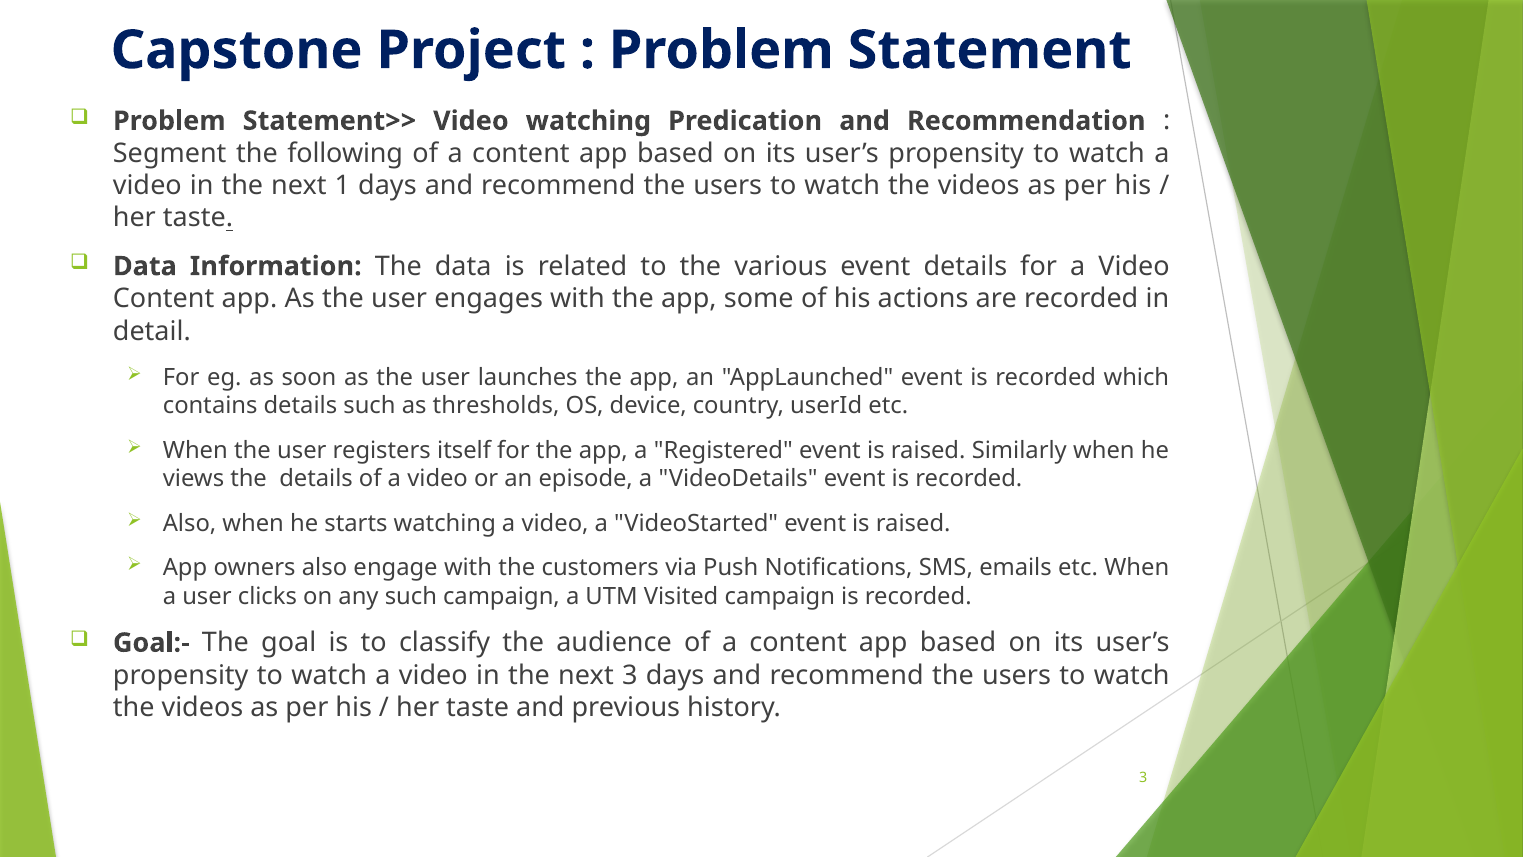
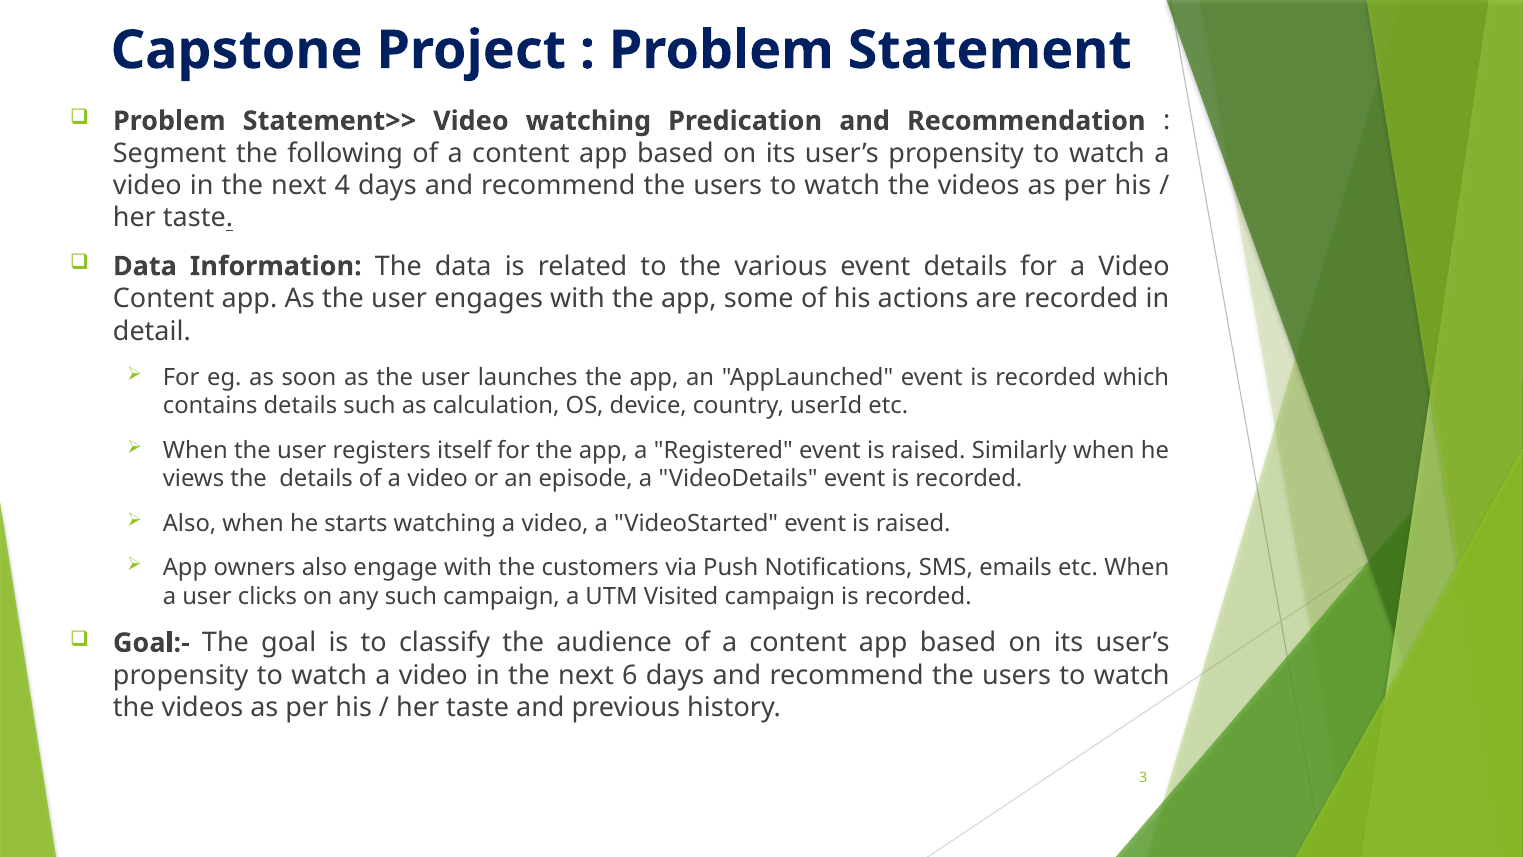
1: 1 -> 4 (342, 186)
thresholds: thresholds -> calculation (496, 406)
next 3: 3 -> 6 (630, 675)
